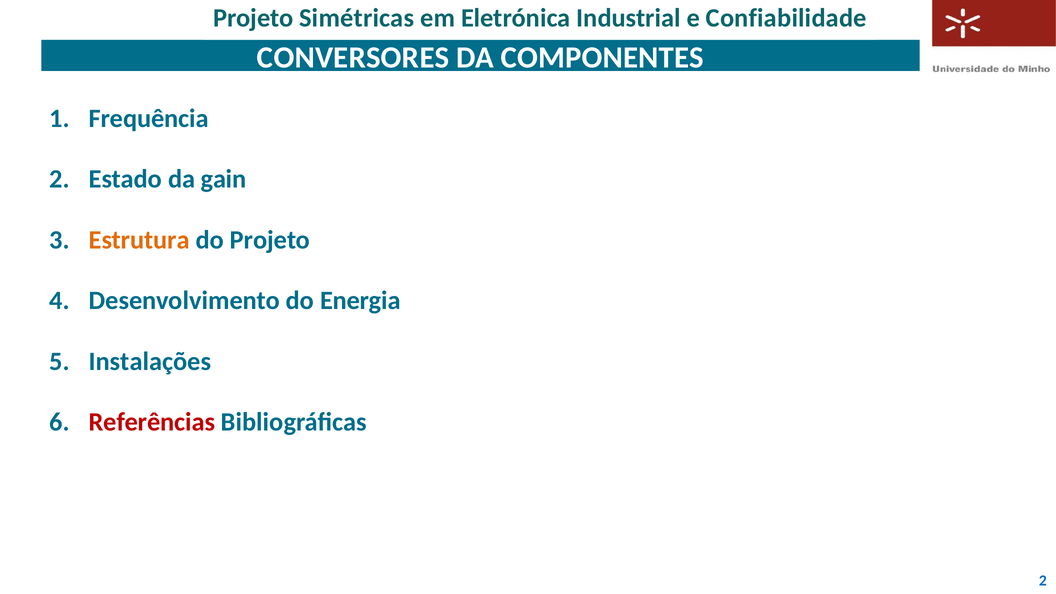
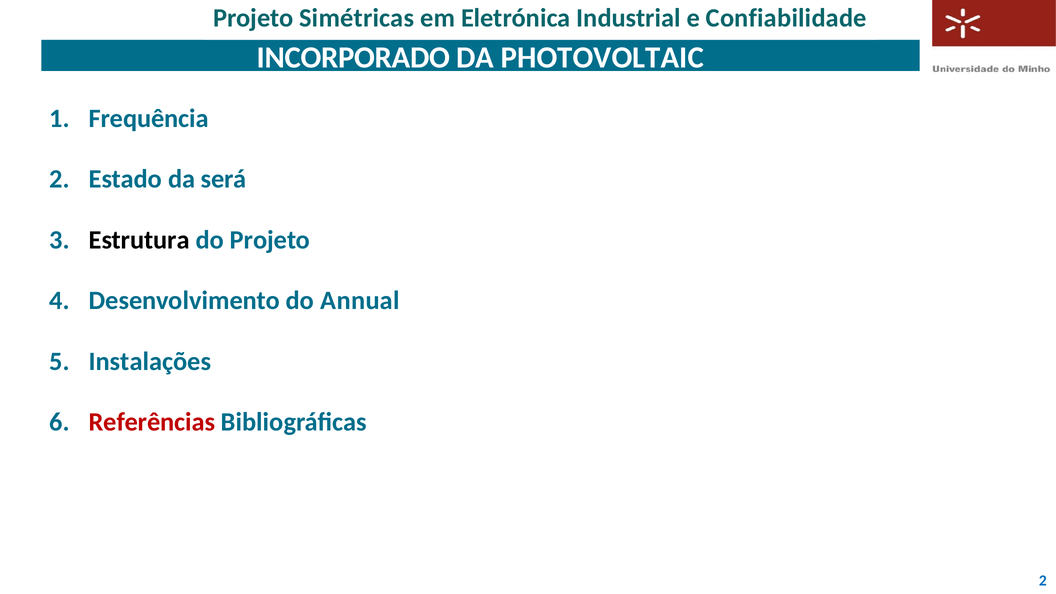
CONVERSORES: CONVERSORES -> INCORPORADO (353, 57)
COMPONENTES: COMPONENTES -> PHOTOVOLTAIC (602, 57)
gain: gain -> será (224, 179)
Estrutura colour: orange -> black (139, 240)
Energia: Energia -> Annual (360, 301)
